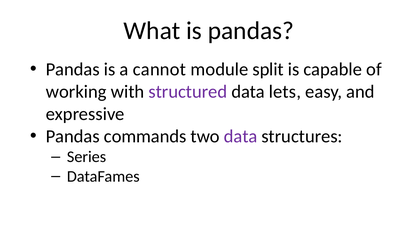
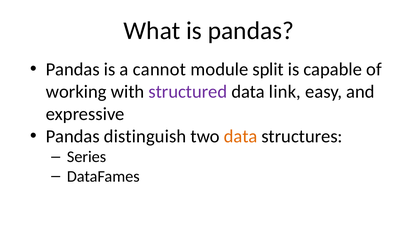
lets: lets -> link (285, 92)
commands: commands -> distinguish (145, 136)
data colour: purple -> orange (241, 136)
